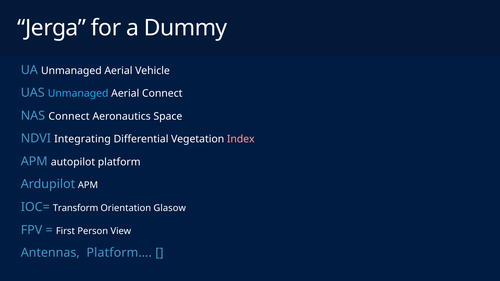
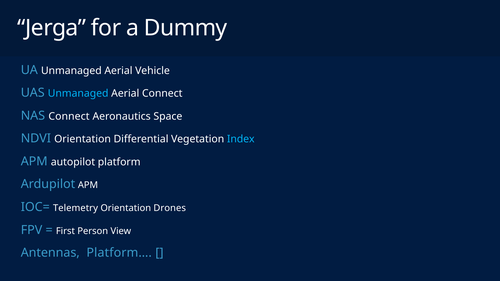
NDVI Integrating: Integrating -> Orientation (83, 139)
Index colour: pink -> light blue (241, 139)
Transform: Transform -> Telemetry (75, 208)
Glasow: Glasow -> Drones (170, 208)
